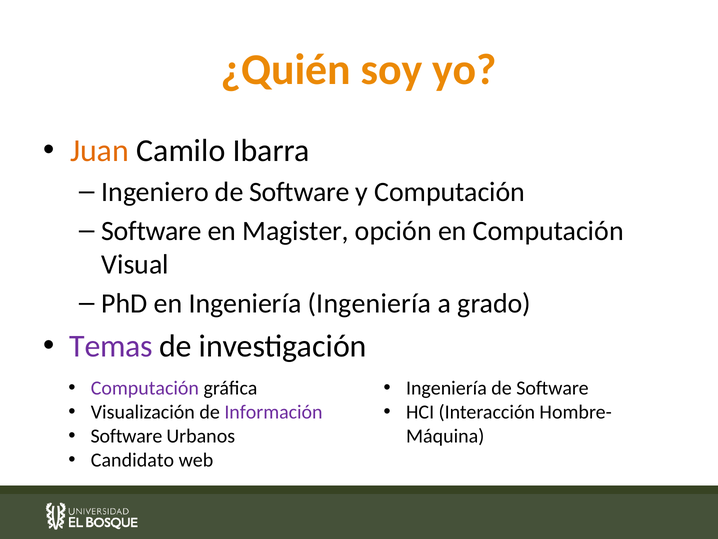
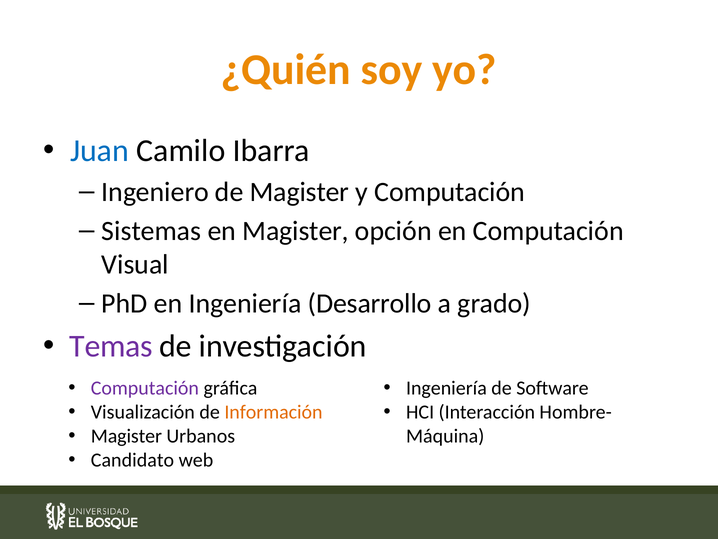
Juan colour: orange -> blue (99, 151)
Ingeniero de Software: Software -> Magister (299, 192)
Software: Software -> Sistemas (151, 231)
Ingeniería Ingeniería: Ingeniería -> Desarrollo (370, 303)
Información colour: purple -> orange (273, 412)
Software: Software -> Magister (126, 436)
